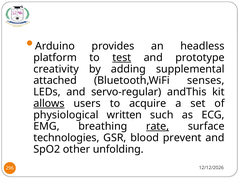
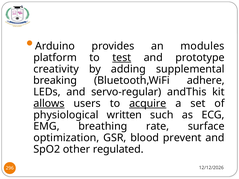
headless: headless -> modules (202, 46)
attached: attached -> breaking (55, 81)
senses: senses -> adhere (206, 81)
acquire underline: none -> present (148, 104)
rate underline: present -> none (158, 126)
technologies: technologies -> optimization (66, 138)
unfolding: unfolding -> regulated (118, 149)
